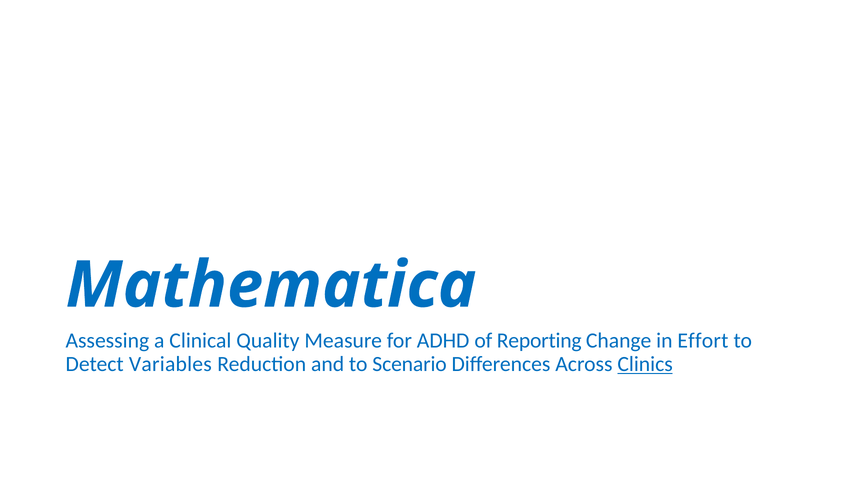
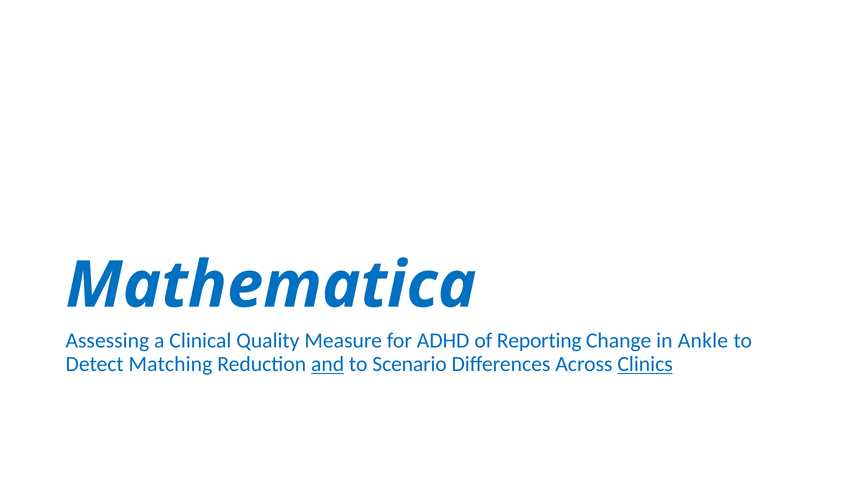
Effort: Effort -> Ankle (703, 341)
Variables: Variables -> Matching (170, 364)
and underline: none -> present (328, 364)
